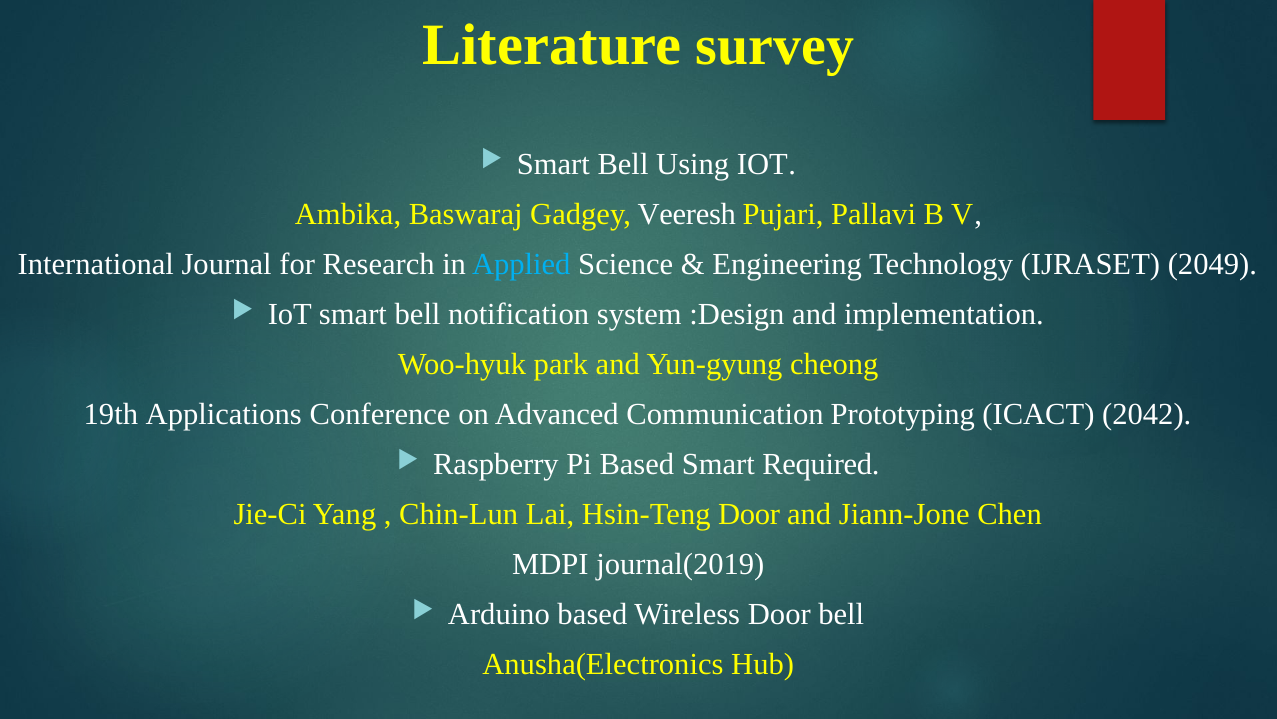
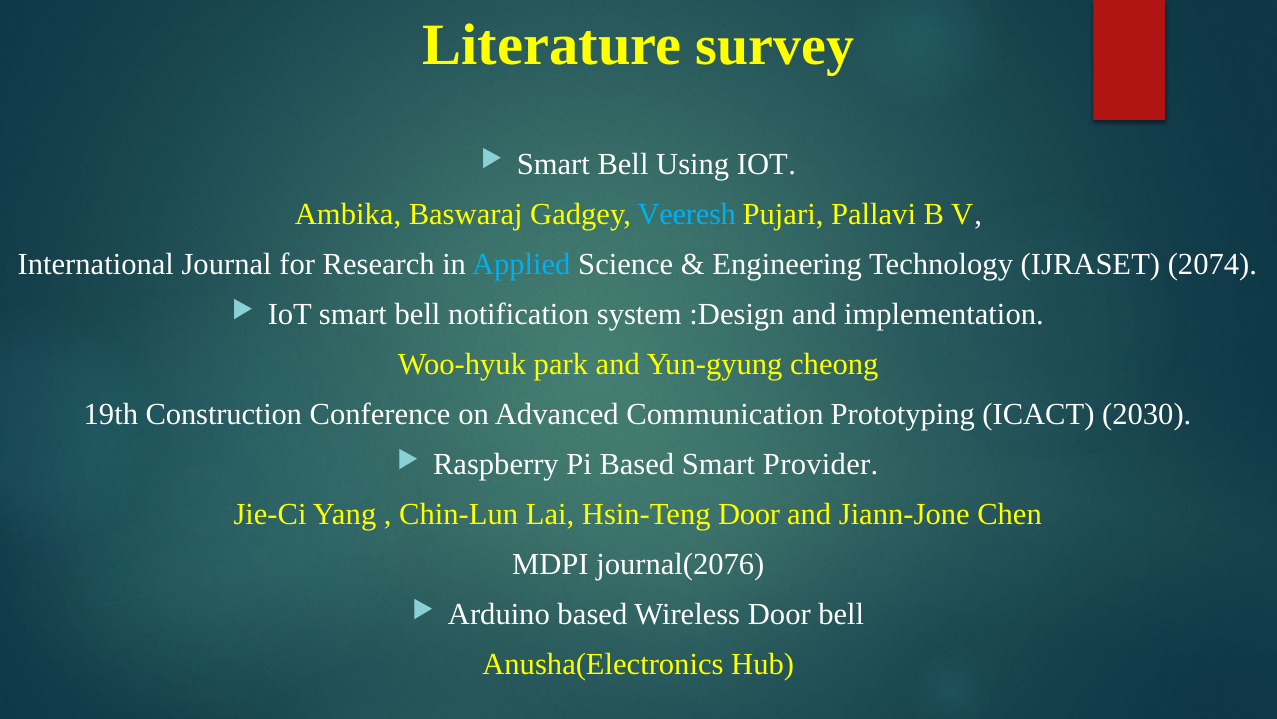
Veeresh colour: white -> light blue (687, 214)
2049: 2049 -> 2074 (1212, 264)
Applications: Applications -> Construction (224, 414)
2042: 2042 -> 2030 (1147, 414)
Required: Required -> Provider (821, 464)
journal(2019: journal(2019 -> journal(2076 (680, 564)
